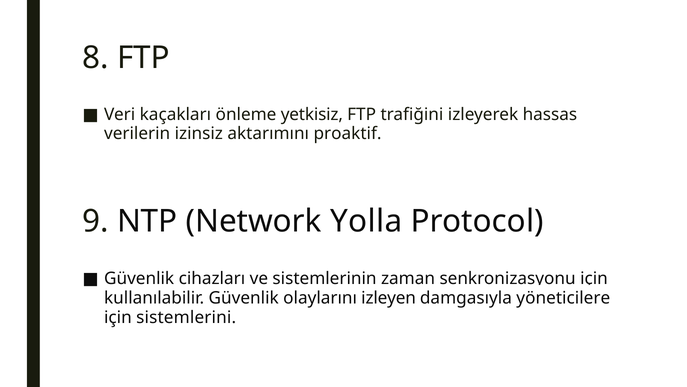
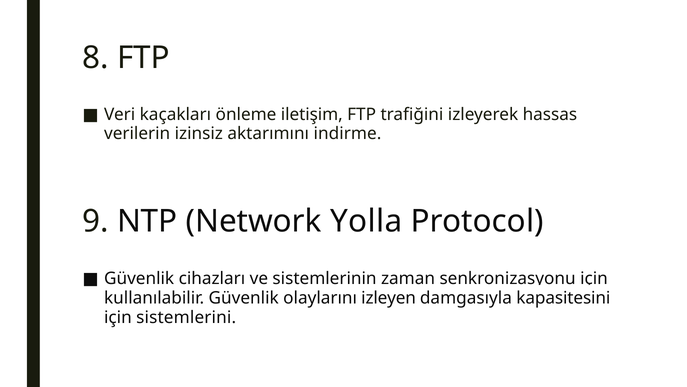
yetkisiz: yetkisiz -> iletişim (312, 114)
proaktif: proaktif -> indirme (347, 134)
yöneticilere: yöneticilere -> kapasitesini (563, 298)
